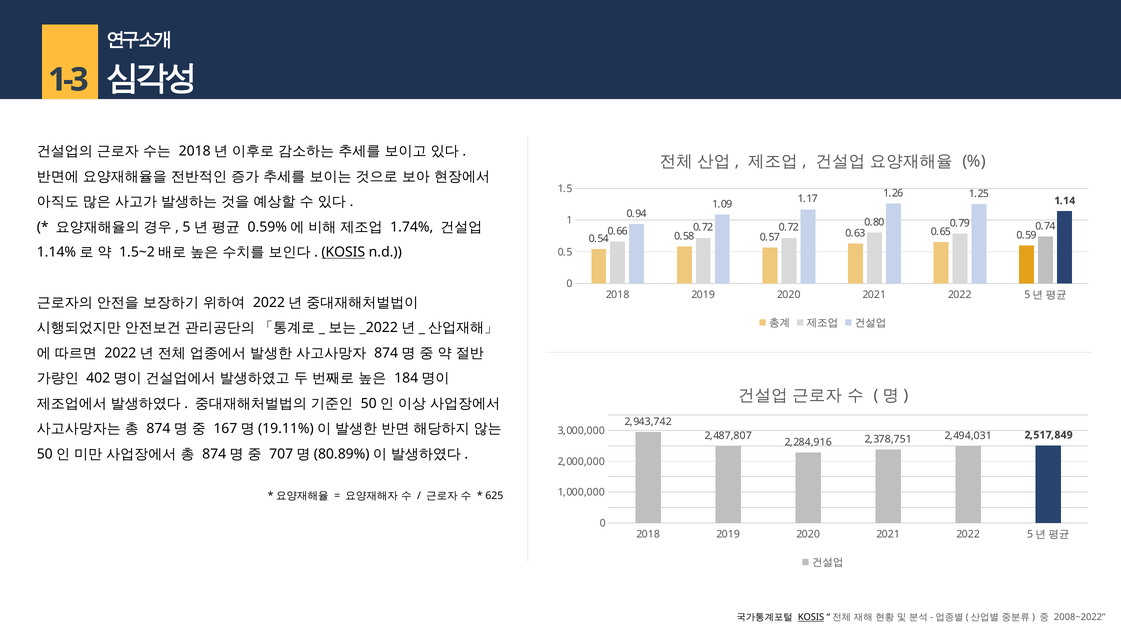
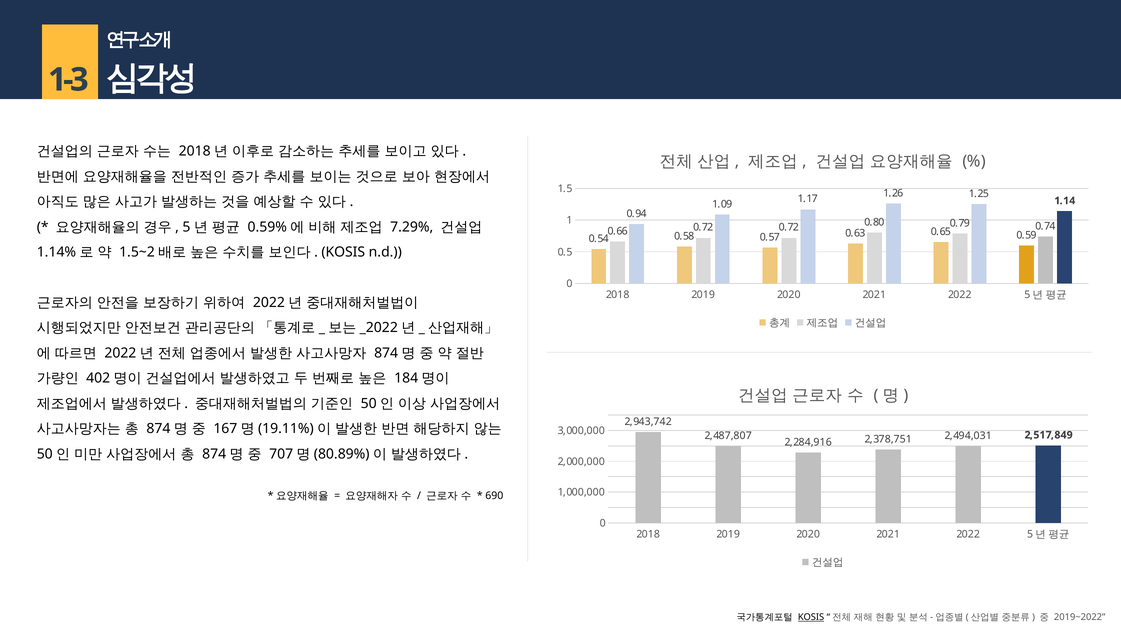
1.74%: 1.74% -> 7.29% (412, 227)
KOSIS underline: present -> none (343, 252)
625: 625 -> 690 (494, 496)
2008~2022: 2008~2022 -> 2019~2022 (1080, 617)
